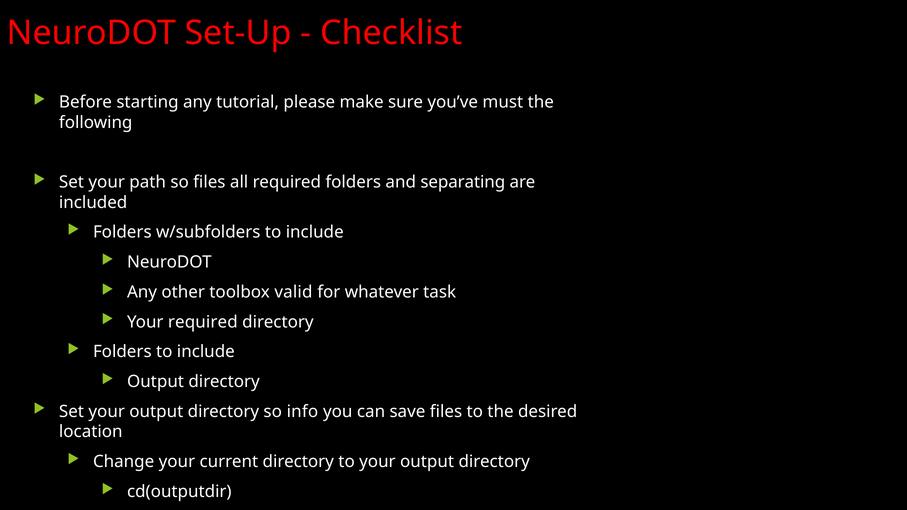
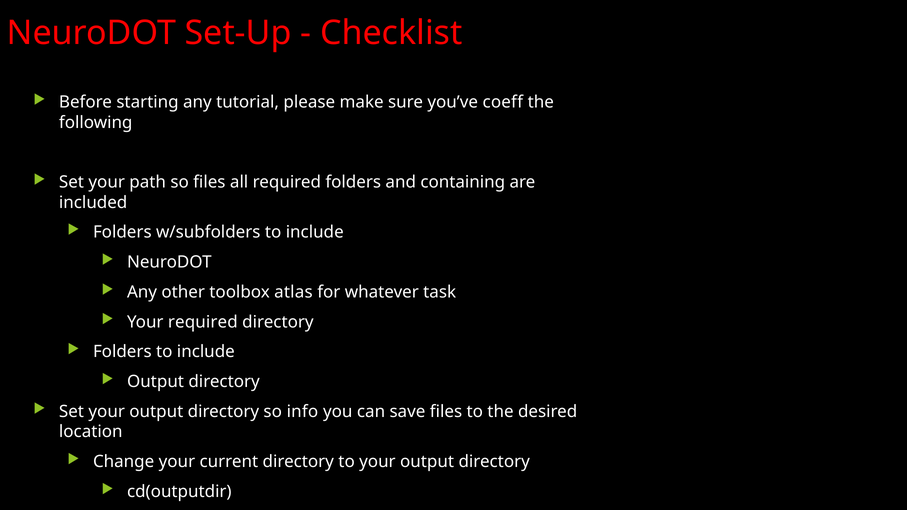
must: must -> coeff (503, 102)
separating: separating -> containing (463, 182)
valid: valid -> atlas (293, 292)
